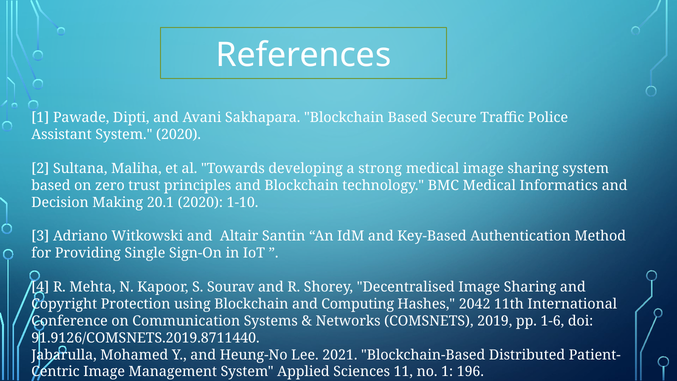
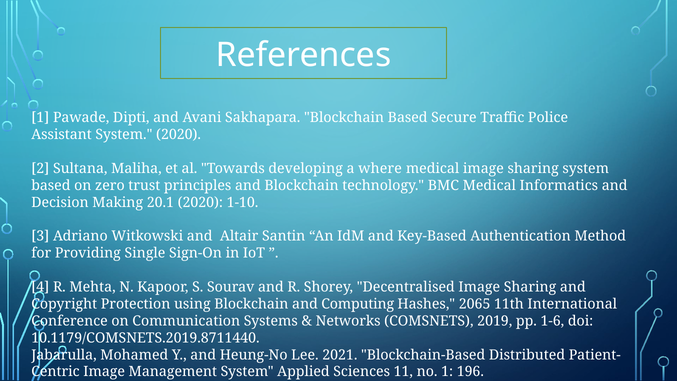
strong: strong -> where (380, 168)
2042: 2042 -> 2065 (475, 304)
91.9126/COMSNETS.2019.8711440: 91.9126/COMSNETS.2019.8711440 -> 10.1179/COMSNETS.2019.8711440 (145, 338)
